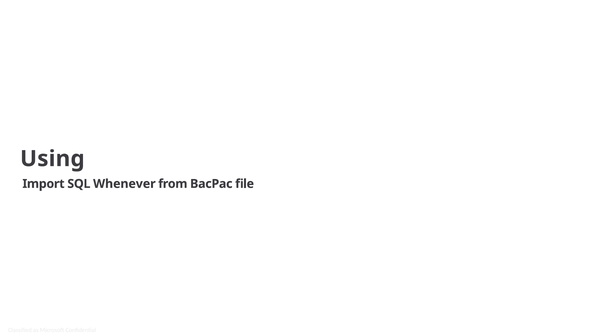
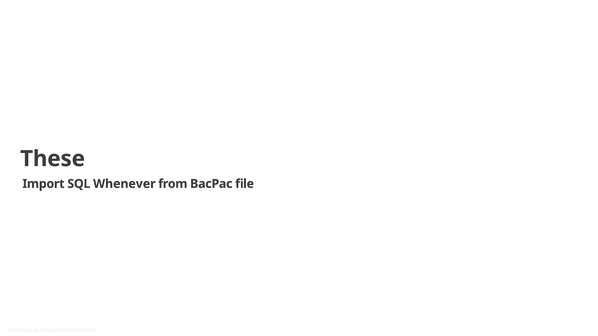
Using: Using -> These (53, 159)
